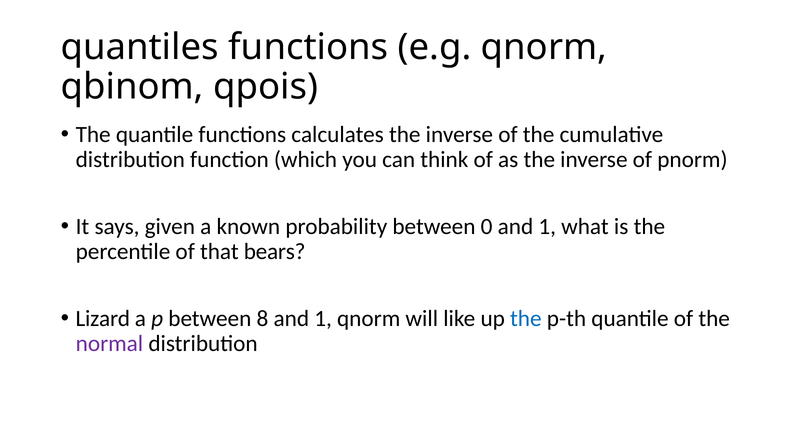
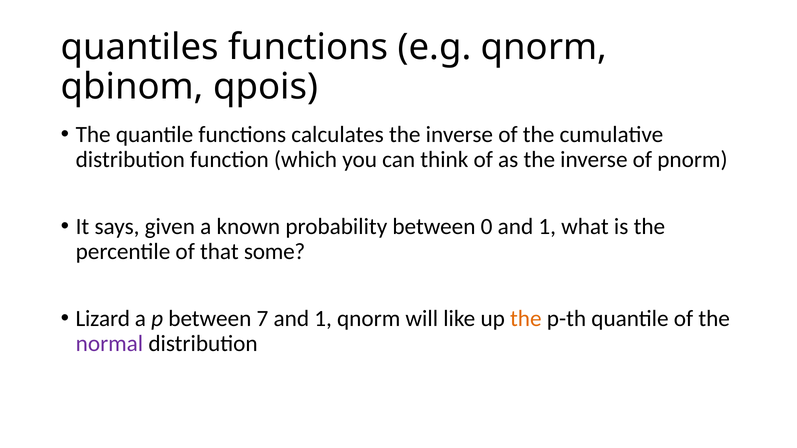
bears: bears -> some (275, 252)
8: 8 -> 7 (262, 319)
the colour: blue -> orange (526, 319)
